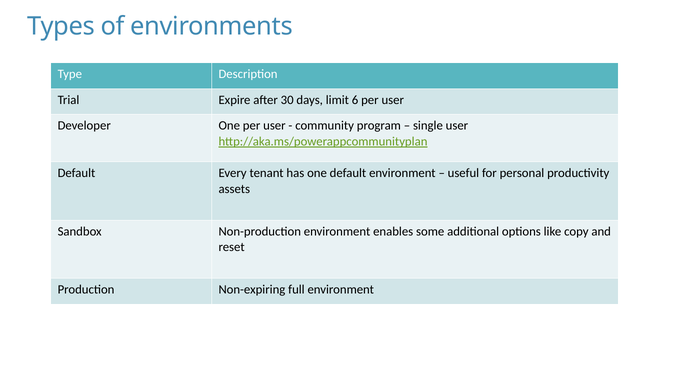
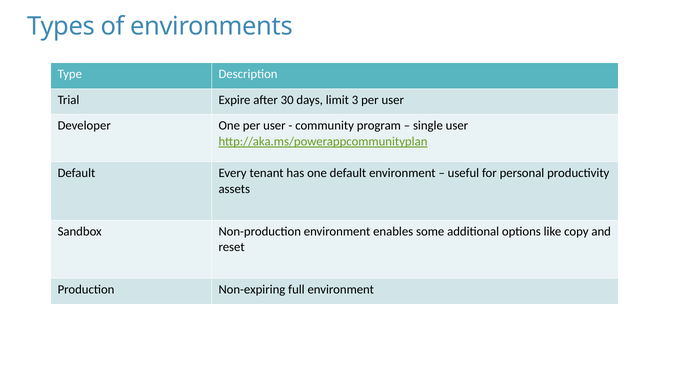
6: 6 -> 3 (355, 100)
